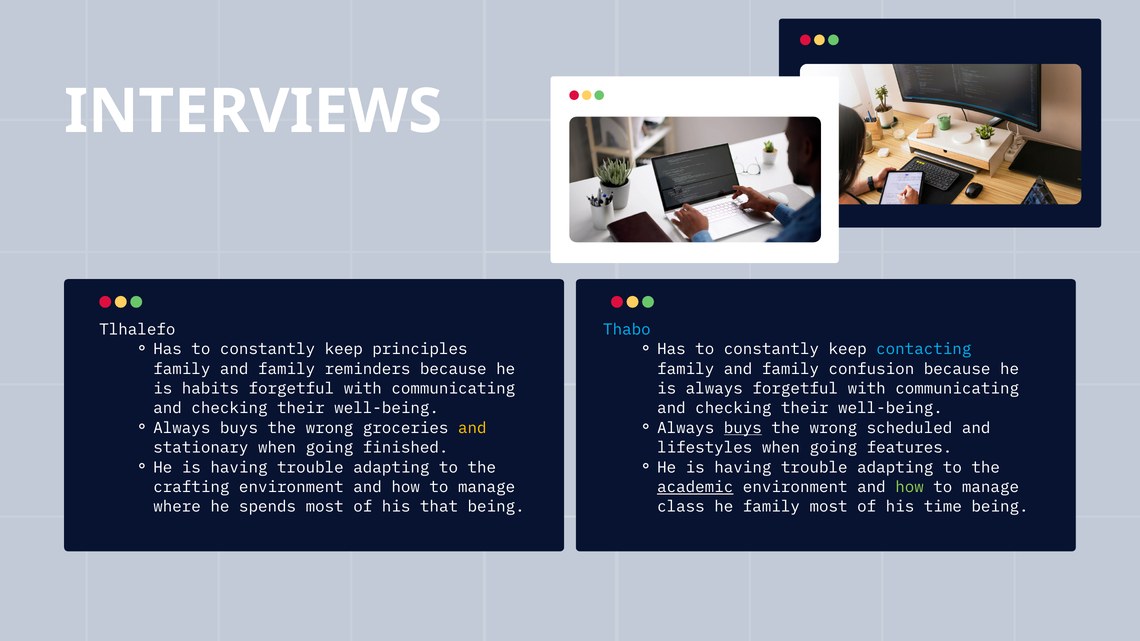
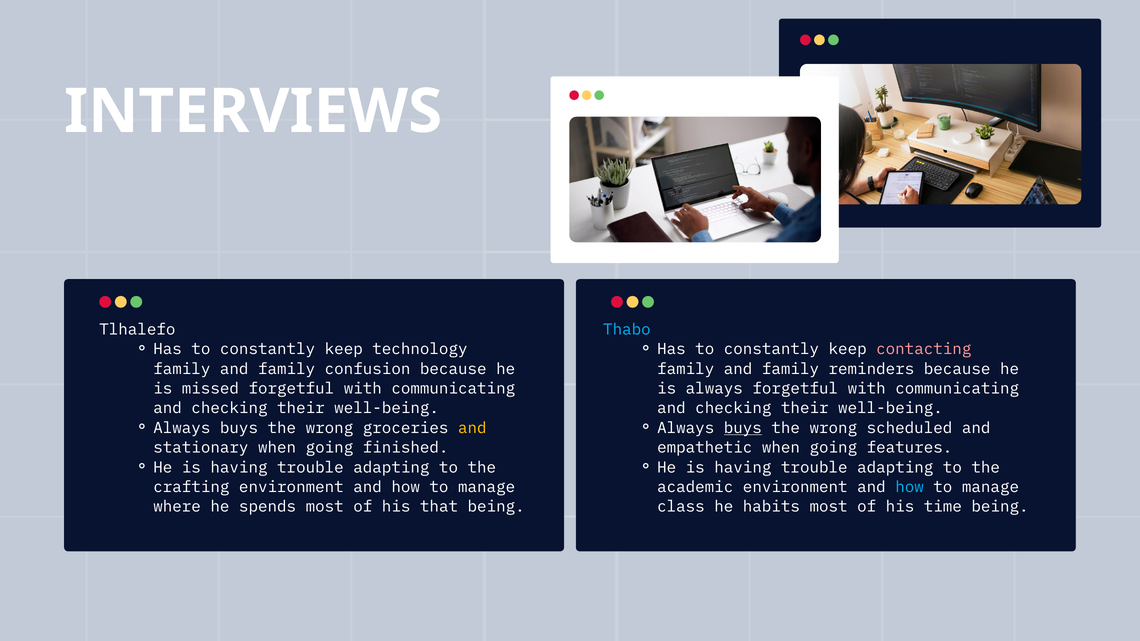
principles: principles -> technology (420, 349)
contacting colour: light blue -> pink (924, 349)
reminders: reminders -> confusion (368, 369)
confusion: confusion -> reminders (871, 369)
habits: habits -> missed (210, 389)
lifestyles: lifestyles -> empathetic (705, 448)
academic underline: present -> none (695, 487)
how colour: light green -> light blue (910, 487)
he family: family -> habits (771, 507)
